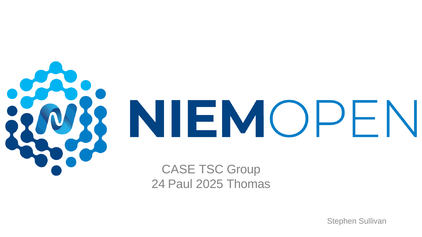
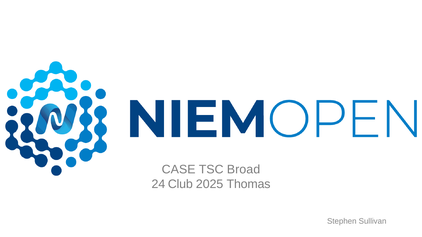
Group: Group -> Broad (244, 170)
Paul: Paul -> Club (180, 185)
